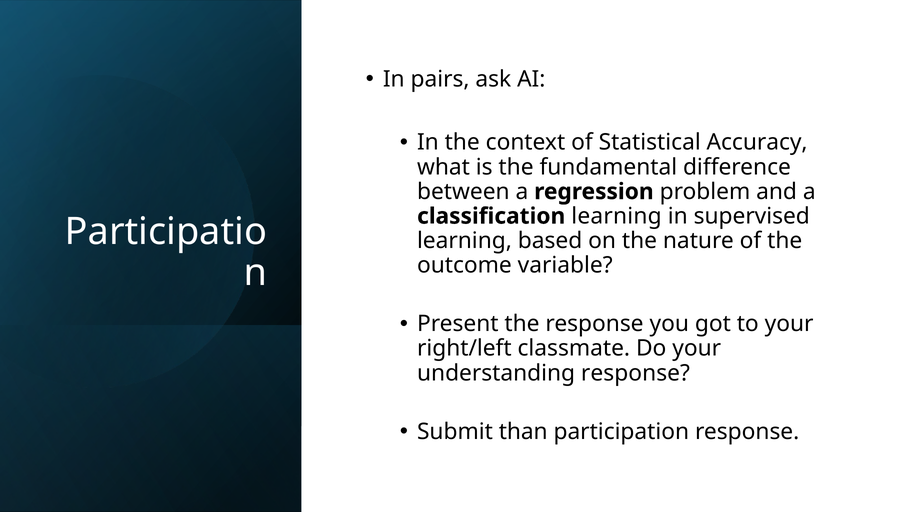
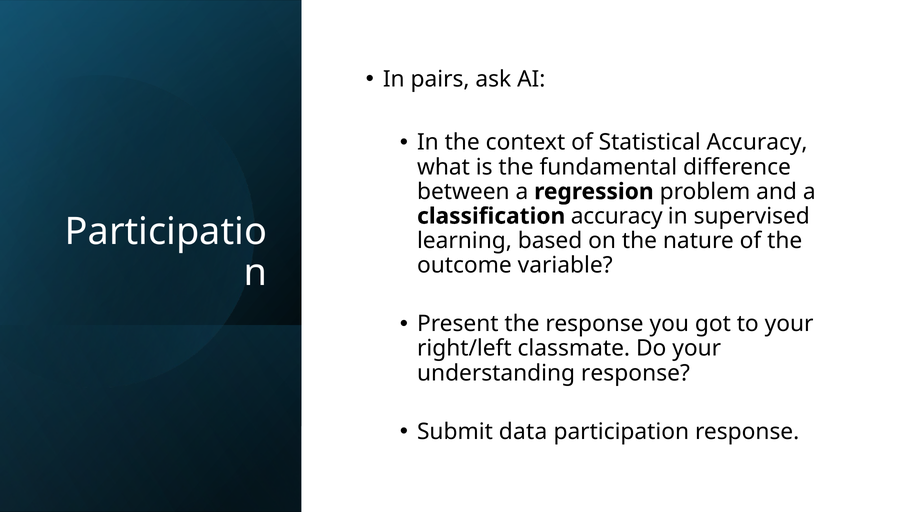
classification learning: learning -> accuracy (617, 216)
than: than -> data (523, 432)
